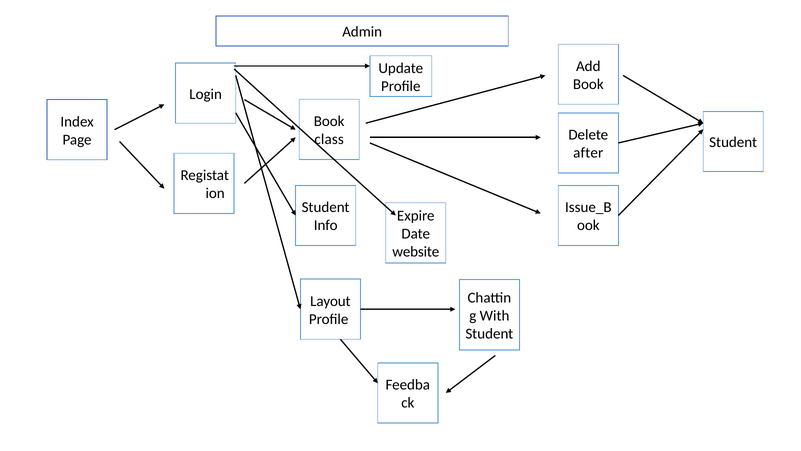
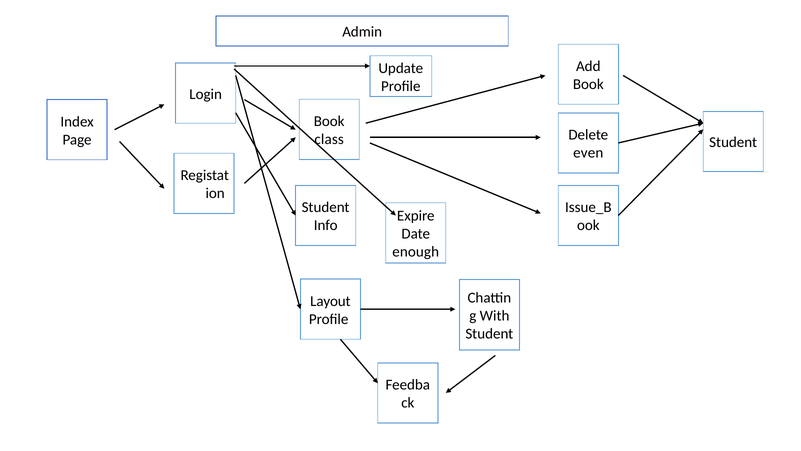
after: after -> even (588, 153)
website: website -> enough (416, 252)
